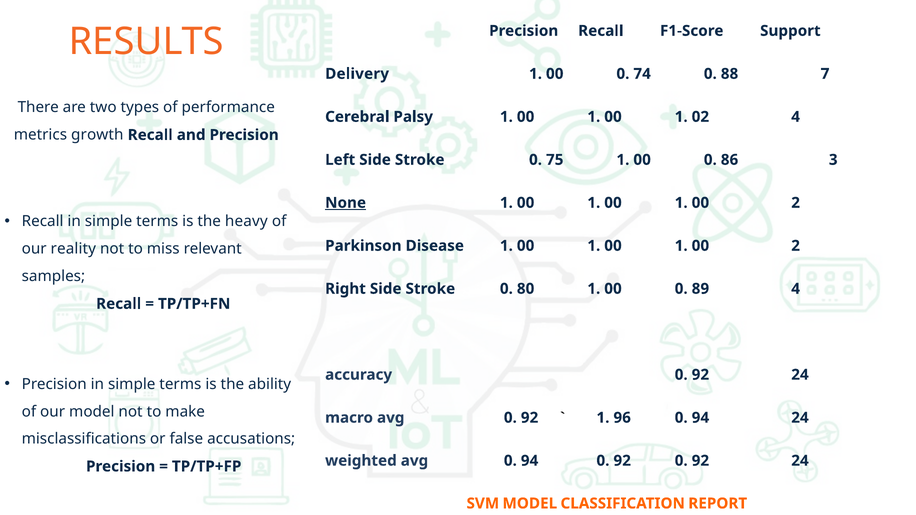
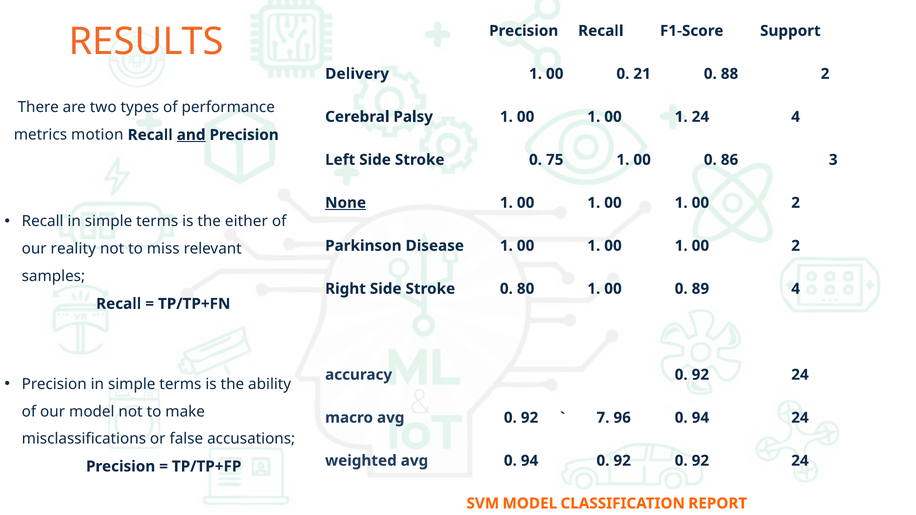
74: 74 -> 21 (642, 74)
88 7: 7 -> 2 (825, 74)
1 02: 02 -> 24 (700, 117)
growth: growth -> motion (97, 135)
and underline: none -> present (191, 135)
heavy: heavy -> either (246, 222)
1: 1 -> 7 (603, 418)
